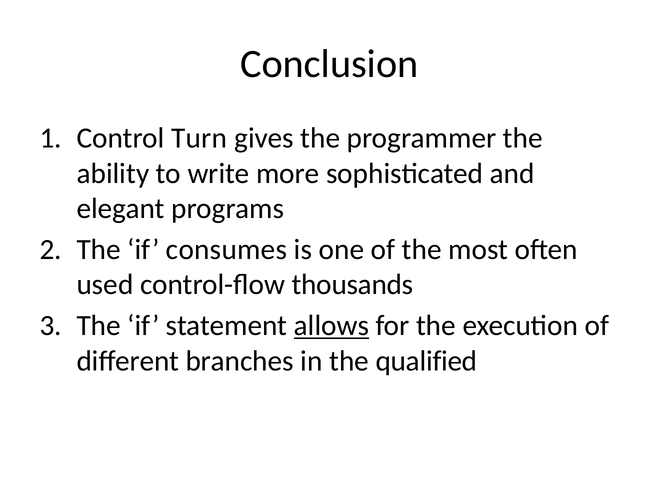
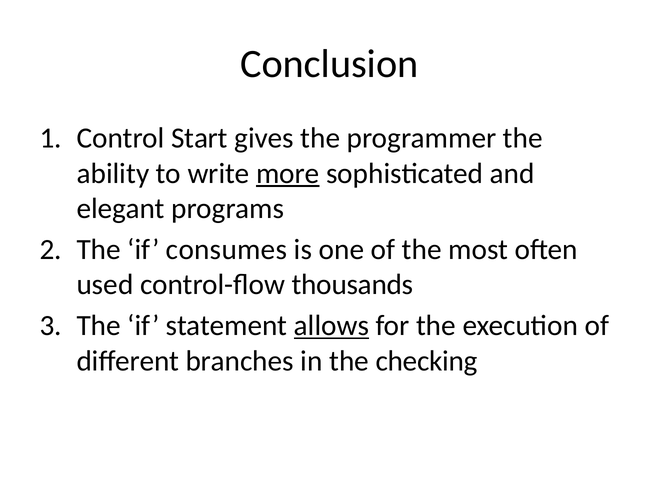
Turn: Turn -> Start (199, 138)
more underline: none -> present (288, 173)
qualified: qualified -> checking (427, 361)
